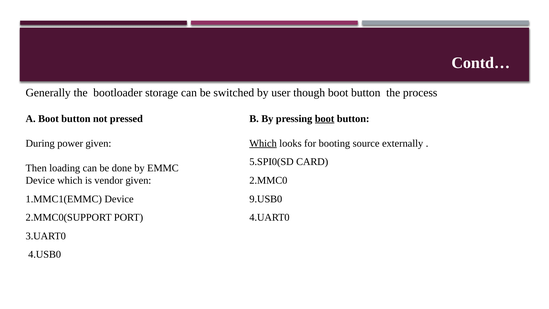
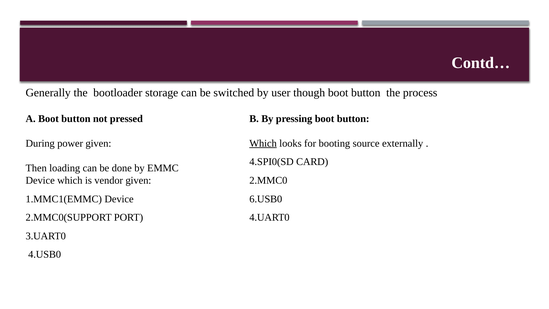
boot underline: present -> none (325, 119)
5.SPI0(SD: 5.SPI0(SD -> 4.SPI0(SD (271, 162)
9.USB0: 9.USB0 -> 6.USB0 (266, 199)
